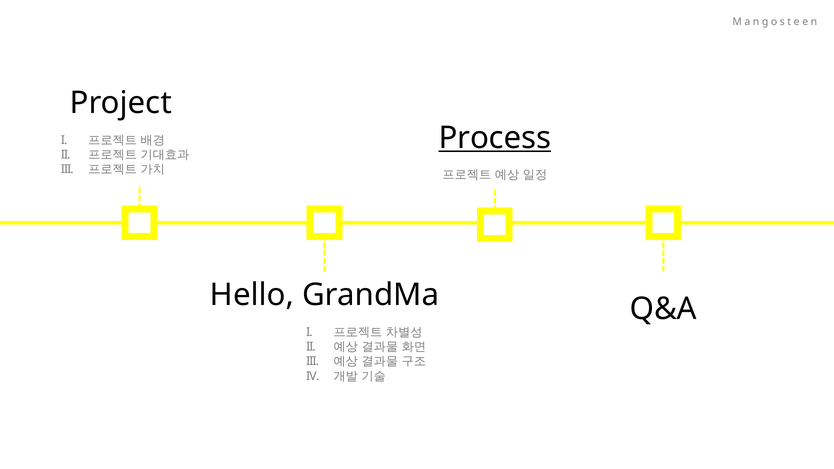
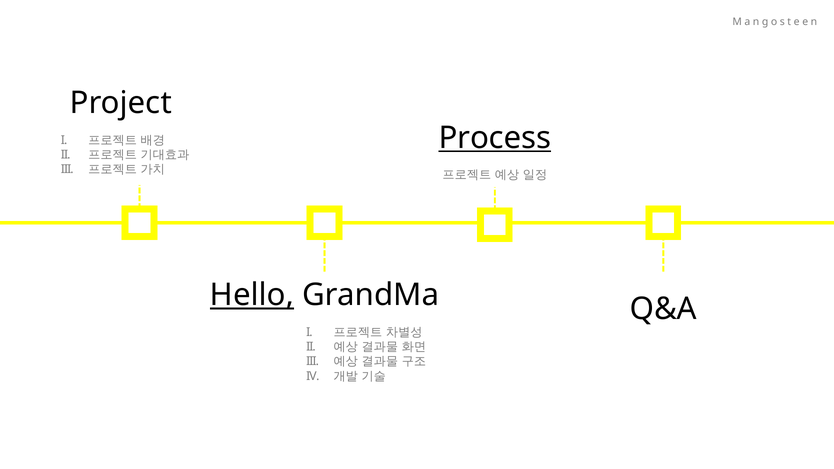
Hello underline: none -> present (252, 295)
